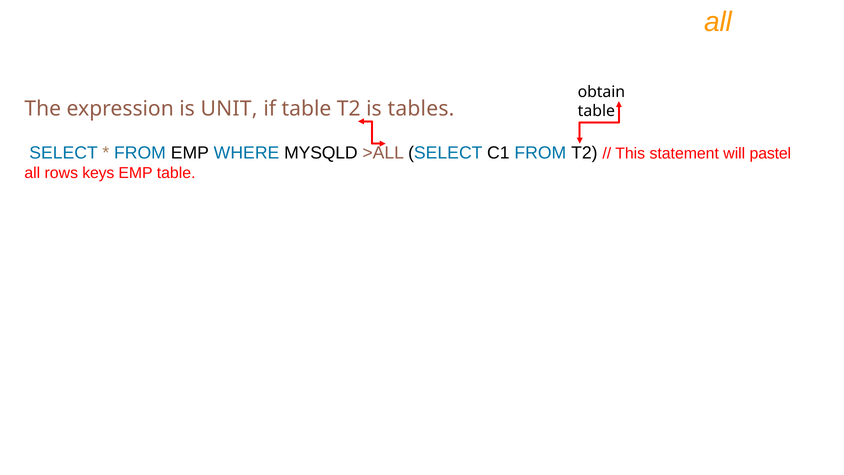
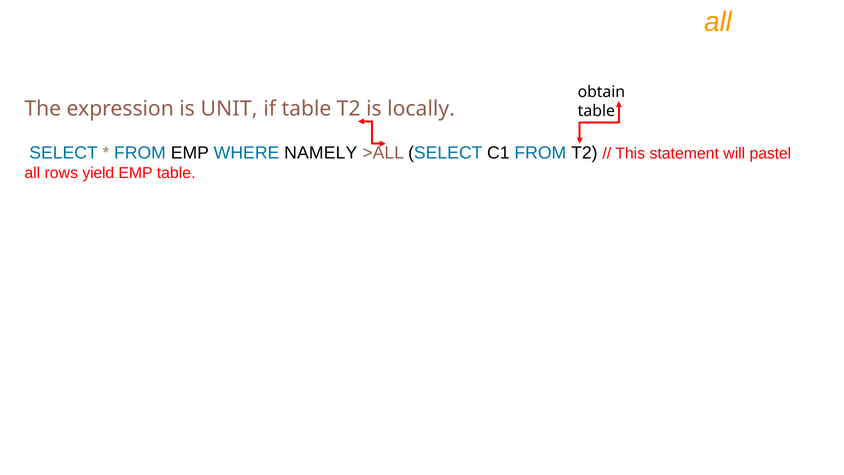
tables: tables -> locally (421, 109)
MYSQLD: MYSQLD -> NAMELY (321, 153)
keys: keys -> yield (98, 173)
